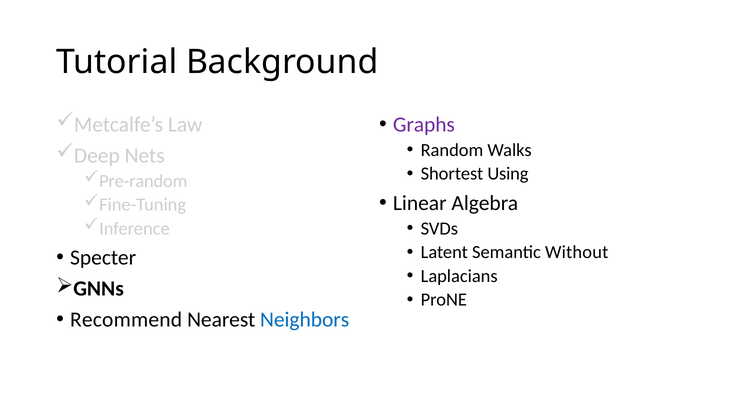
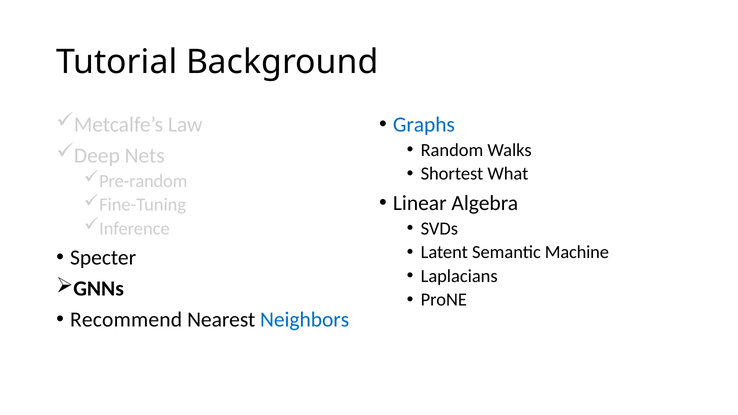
Graphs colour: purple -> blue (424, 125)
Using: Using -> What (508, 174)
Without: Without -> Machine (577, 252)
